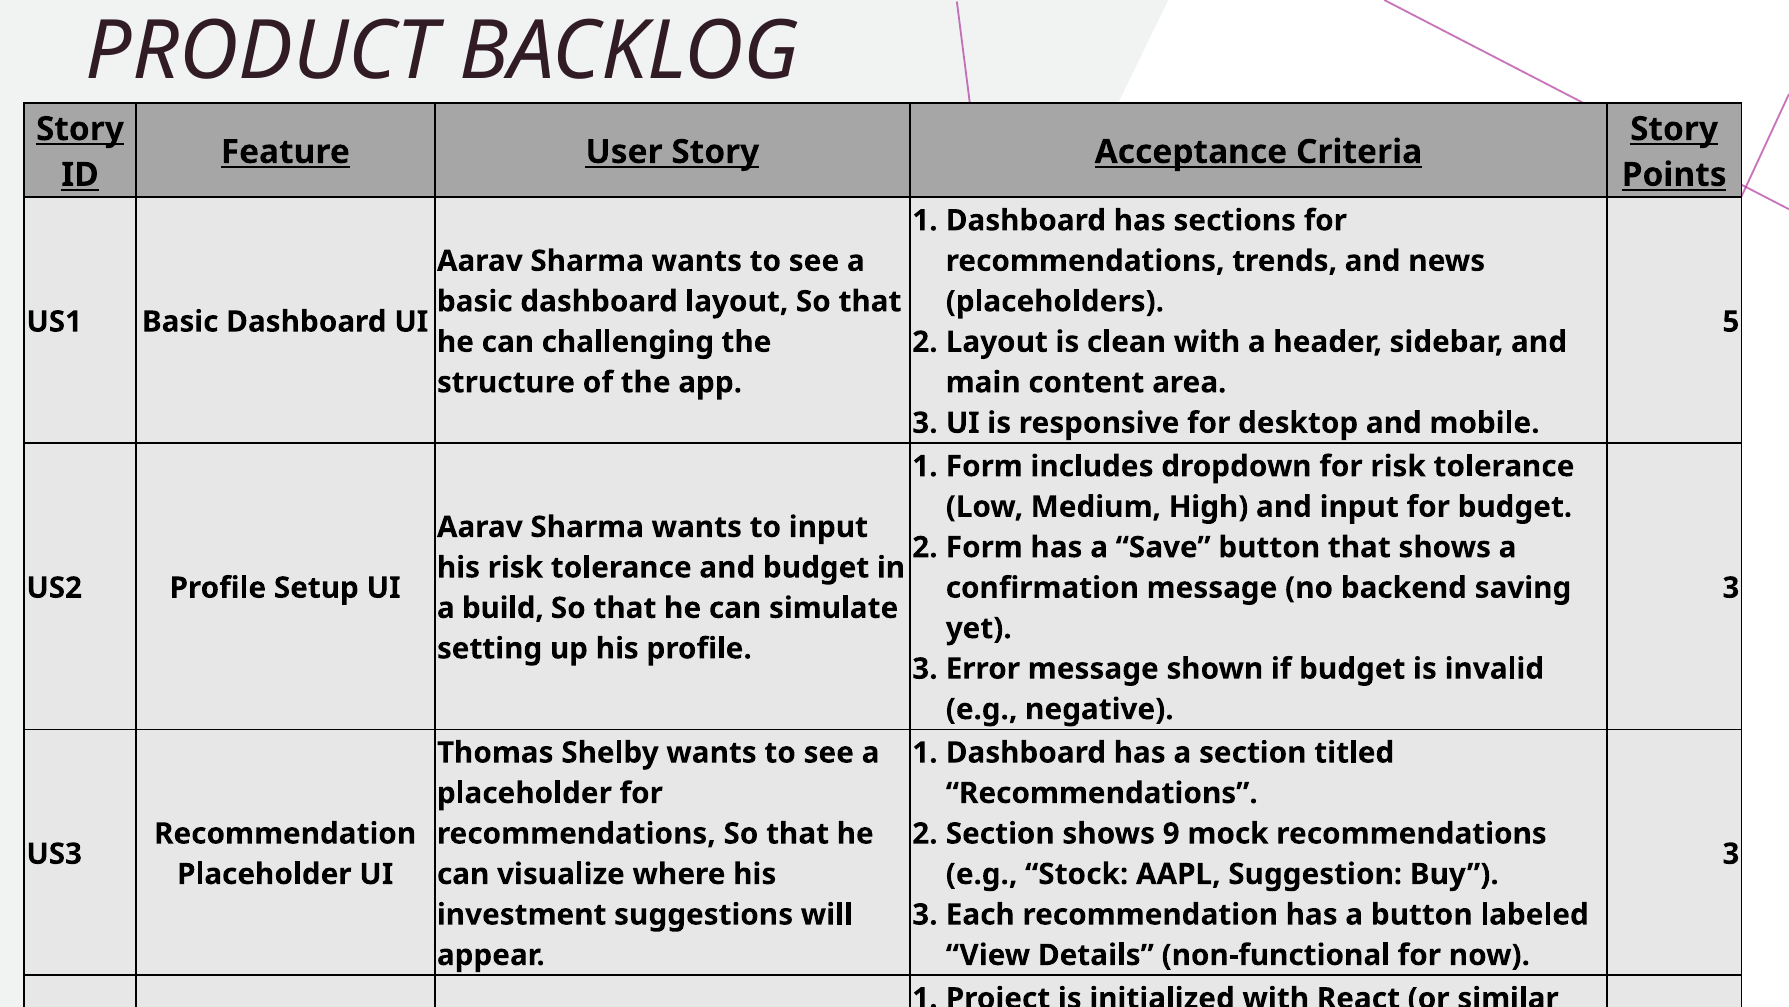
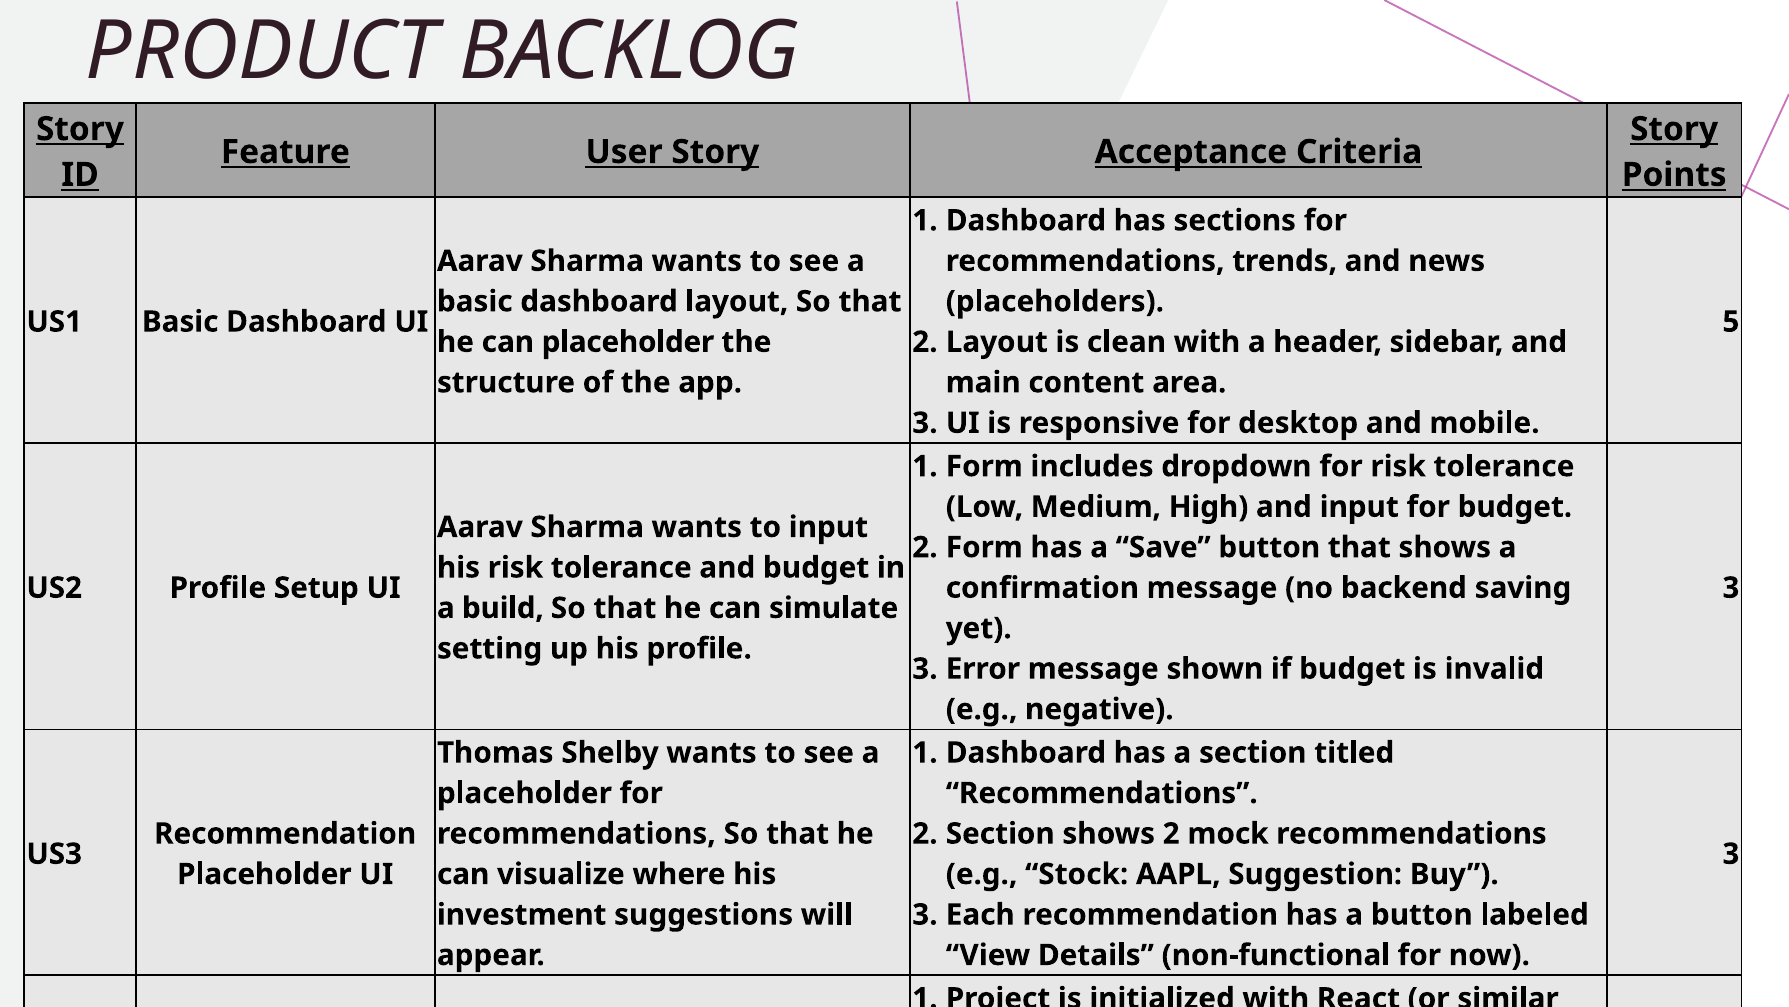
can challenging: challenging -> placeholder (628, 342)
shows 9: 9 -> 2 (1171, 833)
